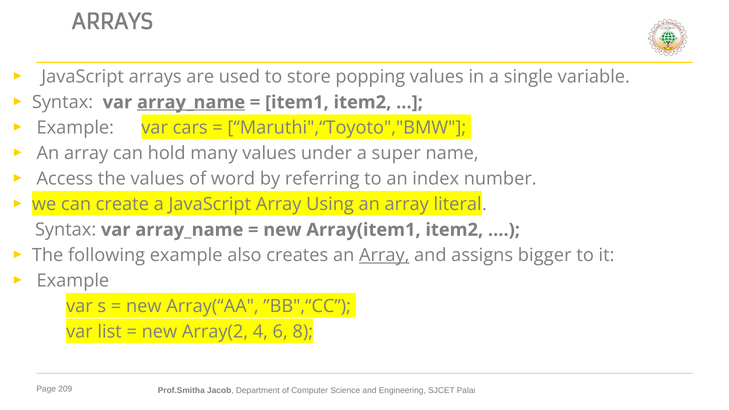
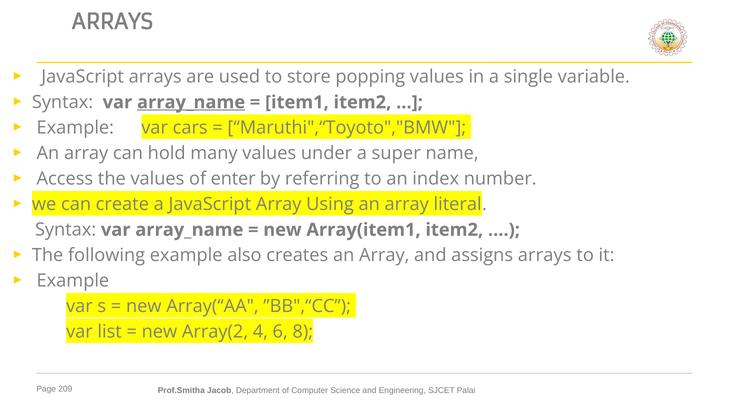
word: word -> enter (233, 179)
Array underline: present -> none (384, 255)
assigns bigger: bigger -> arrays (545, 255)
